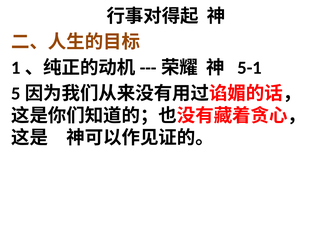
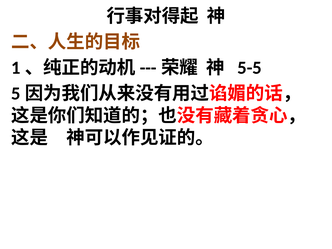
5-1: 5-1 -> 5-5 (250, 68)
